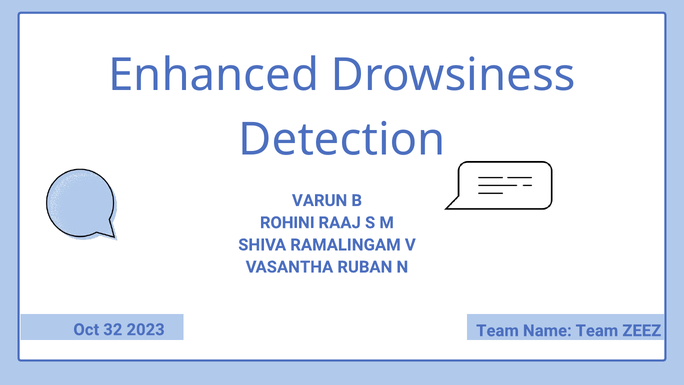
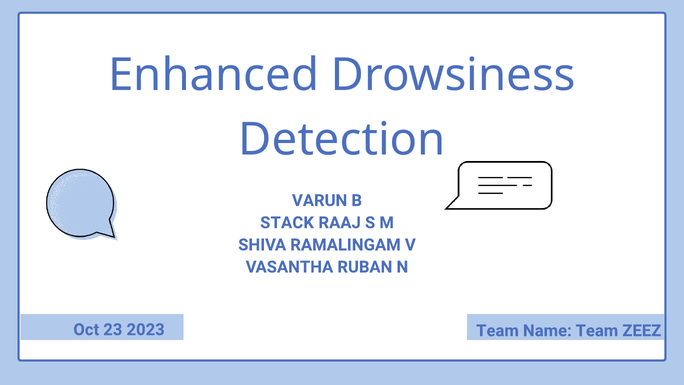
ROHINI: ROHINI -> STACK (287, 223)
32: 32 -> 23 (113, 329)
